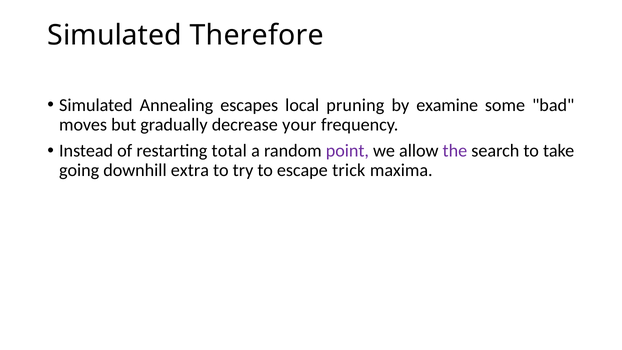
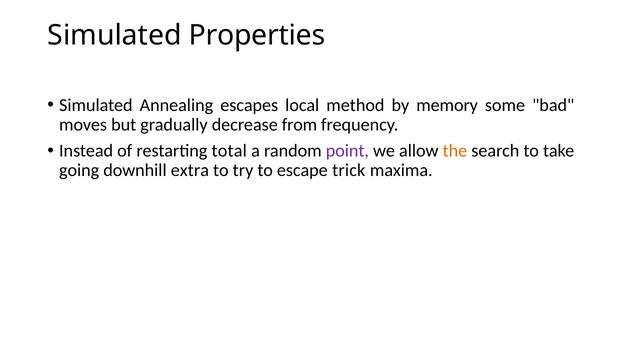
Therefore: Therefore -> Properties (257, 35)
pruning: pruning -> method (355, 105)
examine: examine -> memory (447, 105)
your: your -> from (299, 125)
the colour: purple -> orange (455, 151)
